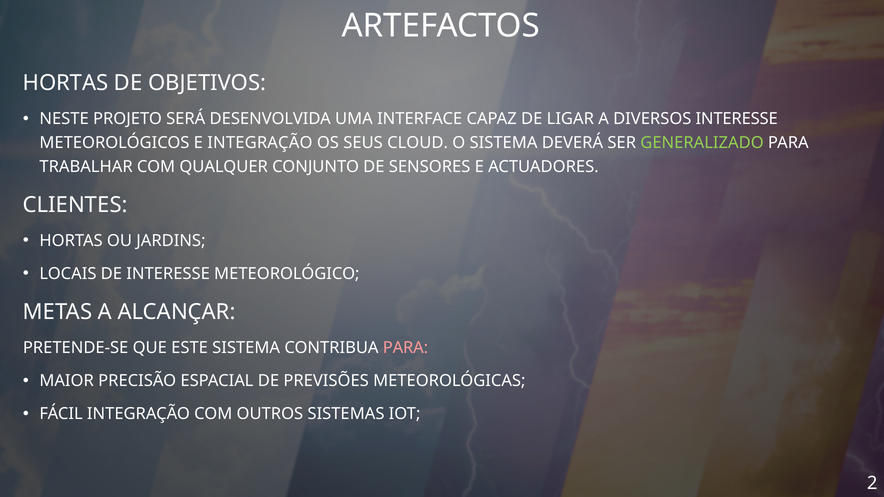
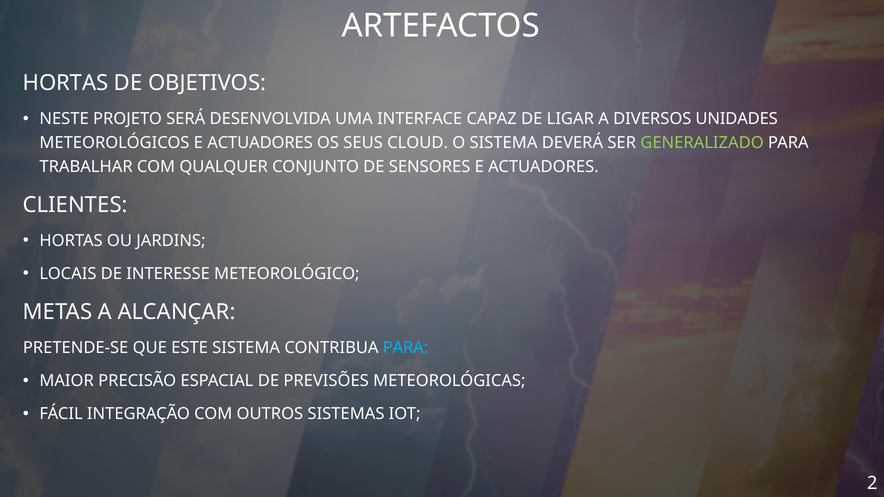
DIVERSOS INTERESSE: INTERESSE -> UNIDADES (737, 119)
METEOROLÓGICOS E INTEGRAÇÃO: INTEGRAÇÃO -> ACTUADORES (260, 143)
PARA colour: pink -> light blue (405, 348)
